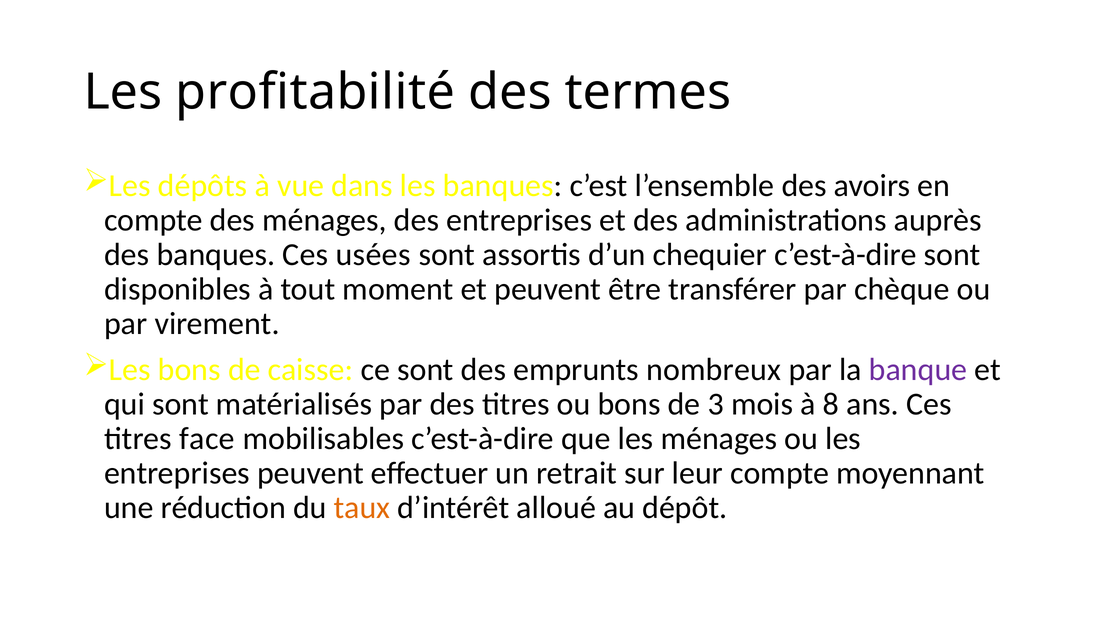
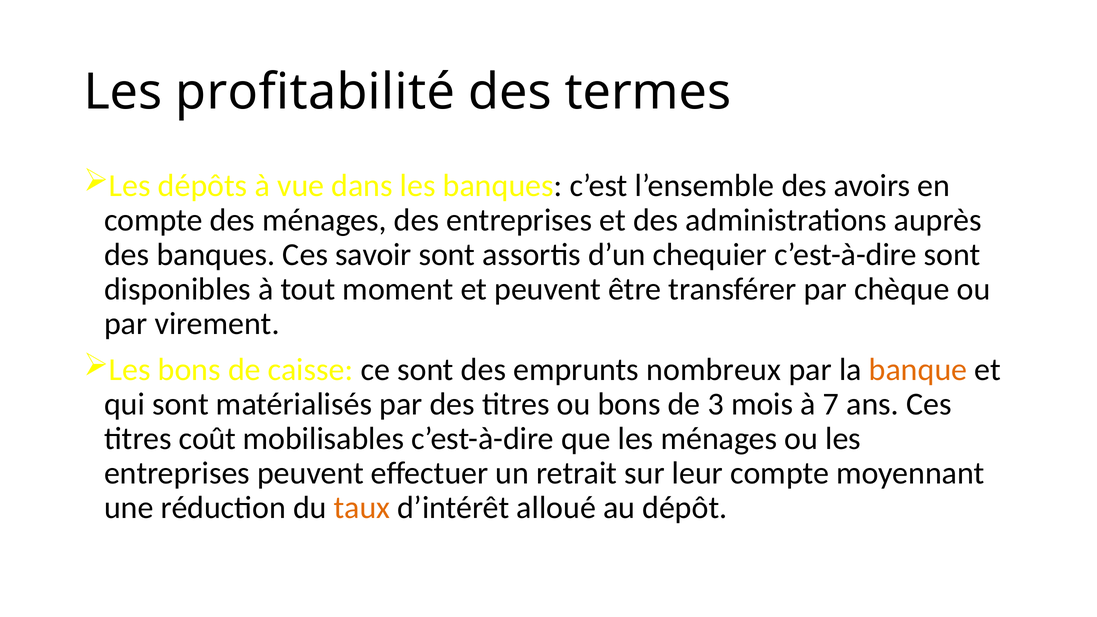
usées: usées -> savoir (373, 255)
banque colour: purple -> orange (918, 370)
8: 8 -> 7 (831, 404)
face: face -> coût (207, 439)
